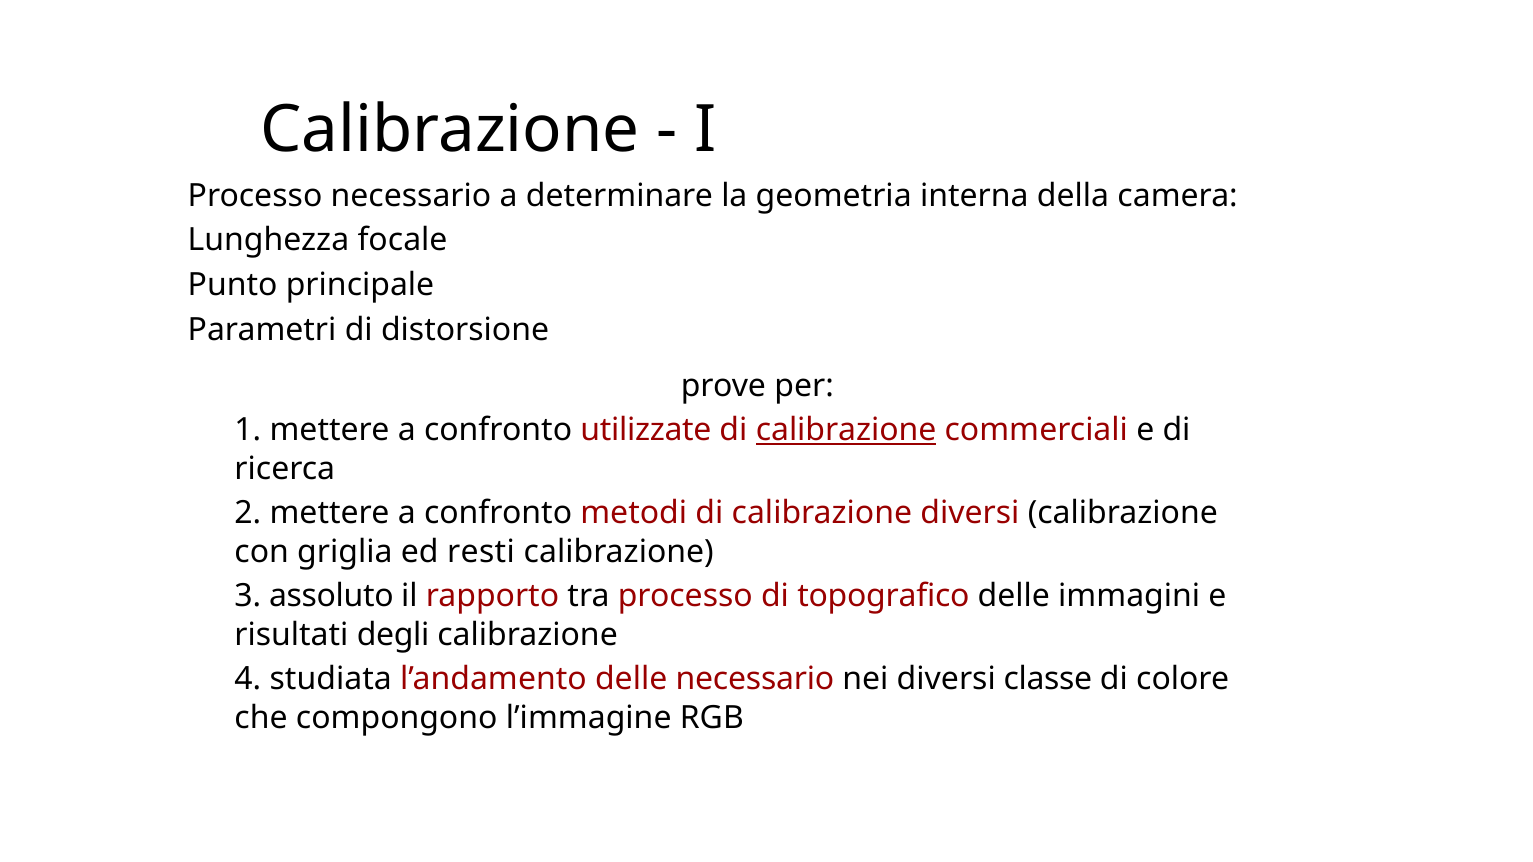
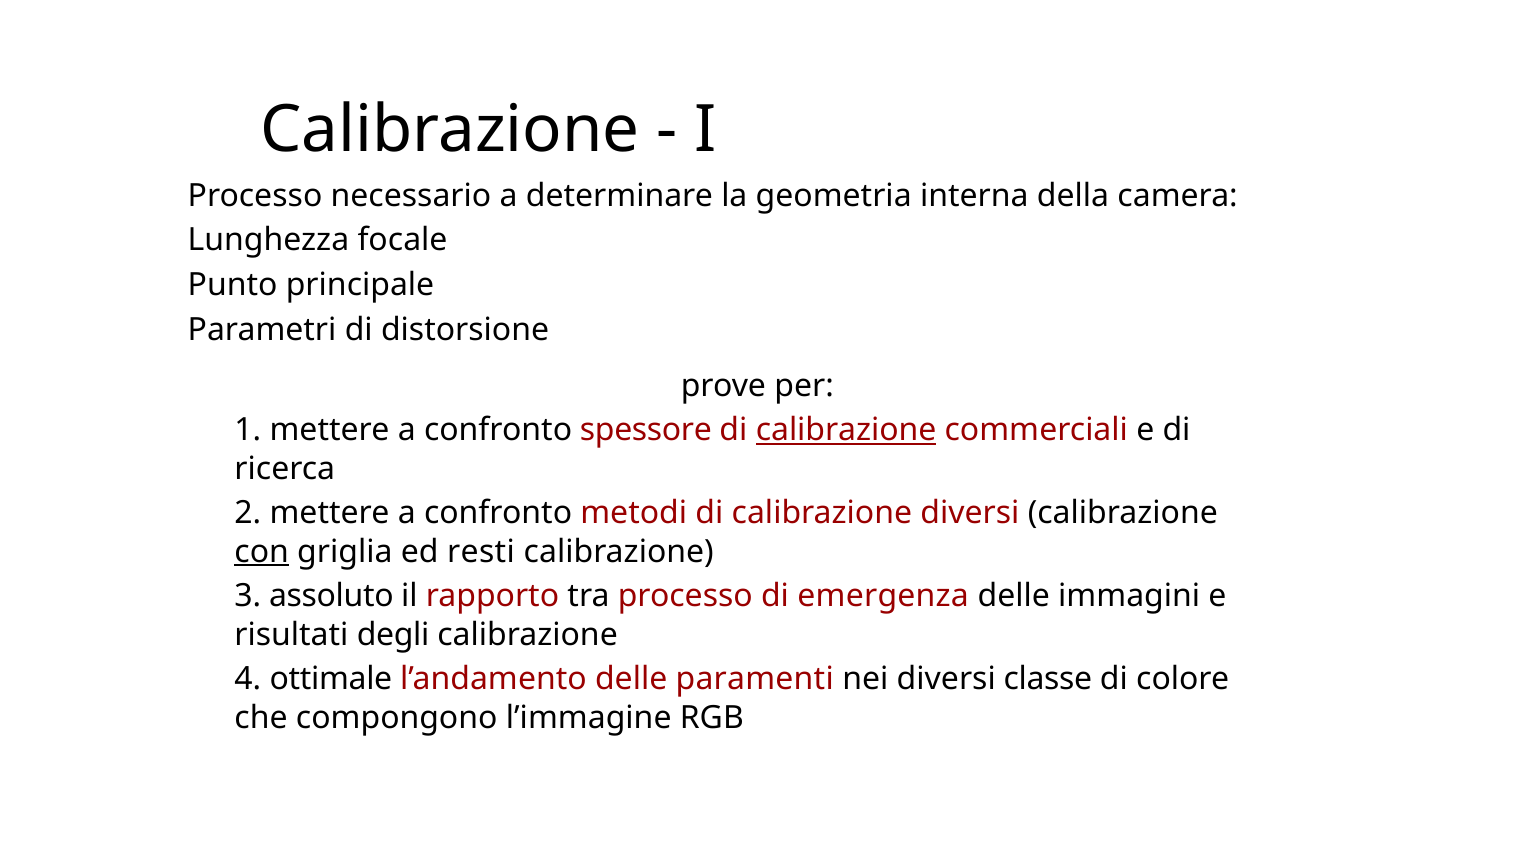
utilizzate: utilizzate -> spessore (646, 430)
con underline: none -> present (262, 552)
topografico: topografico -> emergenza (883, 597)
studiata: studiata -> ottimale (331, 680)
delle necessario: necessario -> paramenti (755, 680)
